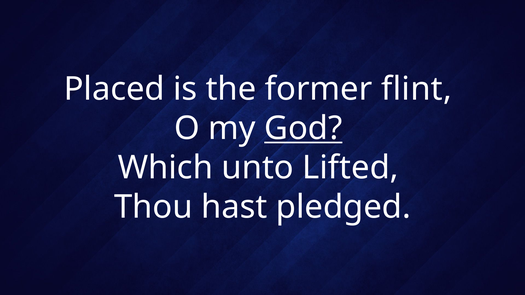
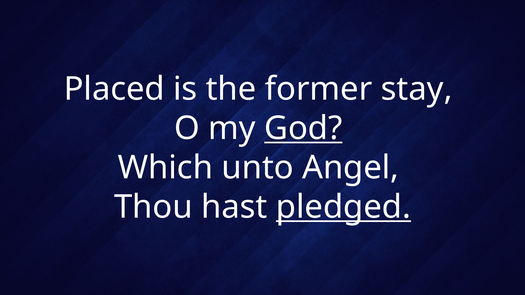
flint: flint -> stay (417, 89)
Lifted: Lifted -> Angel (351, 168)
pledged underline: none -> present (343, 207)
